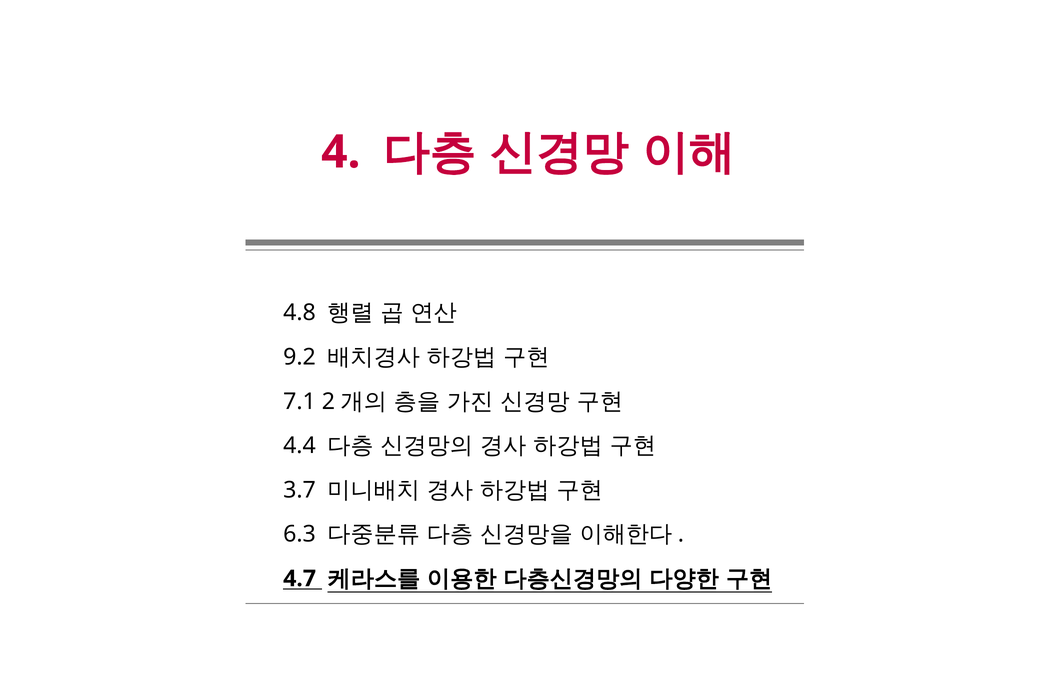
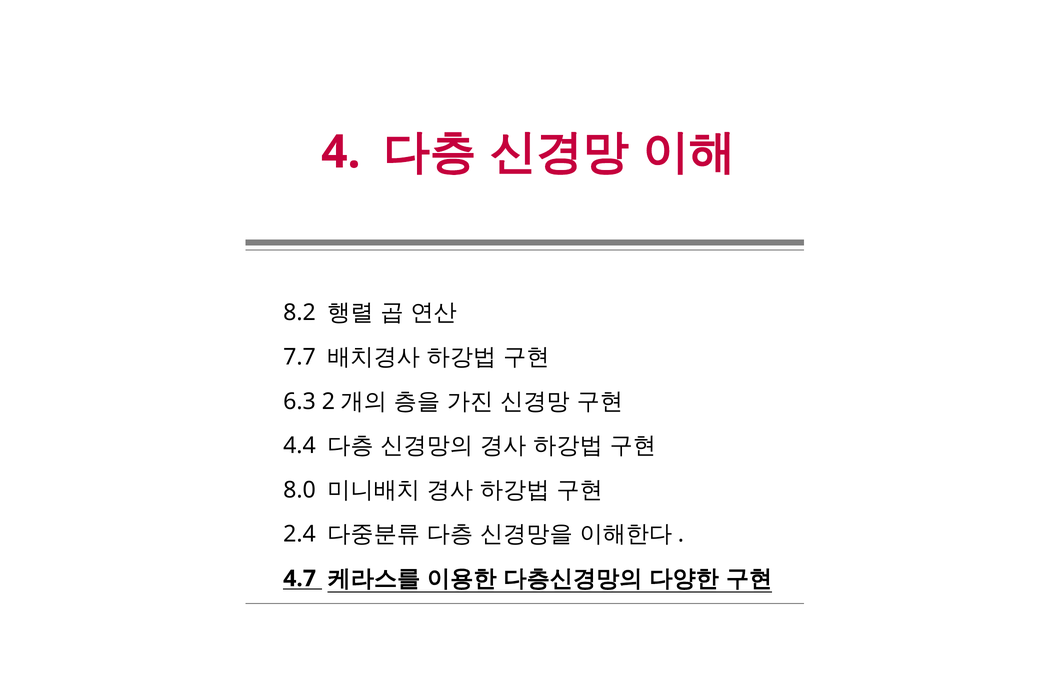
4.8: 4.8 -> 8.2 (300, 313)
9.2: 9.2 -> 7.7 (300, 357)
7.1: 7.1 -> 6.3 (300, 401)
3.7: 3.7 -> 8.0 (300, 490)
6.3: 6.3 -> 2.4 (300, 534)
